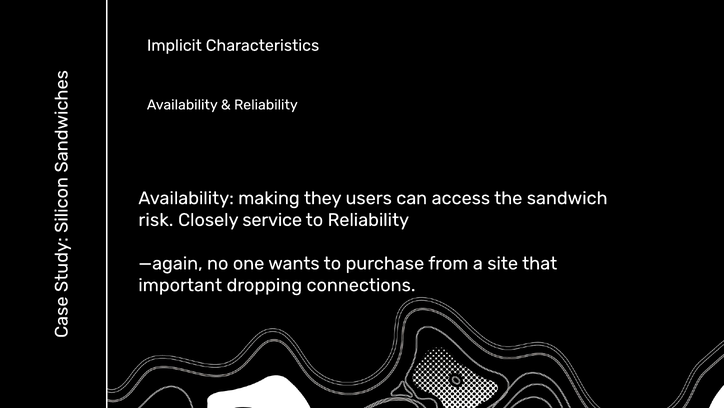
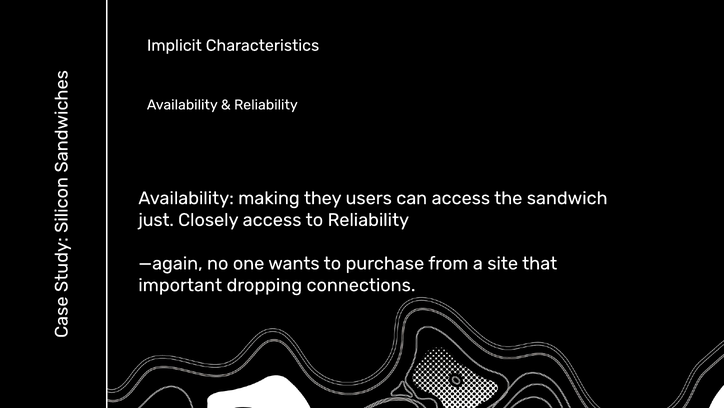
risk: risk -> just (156, 220)
Closely service: service -> access (272, 220)
